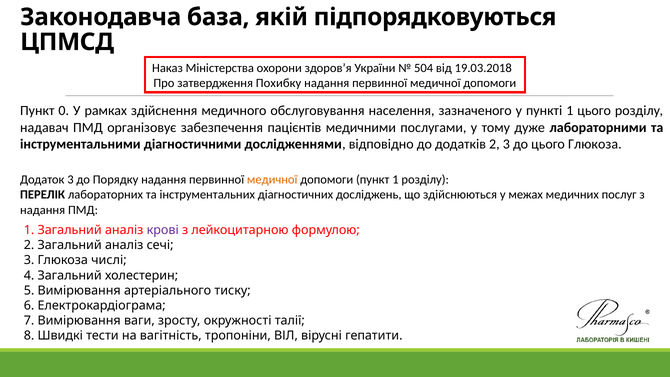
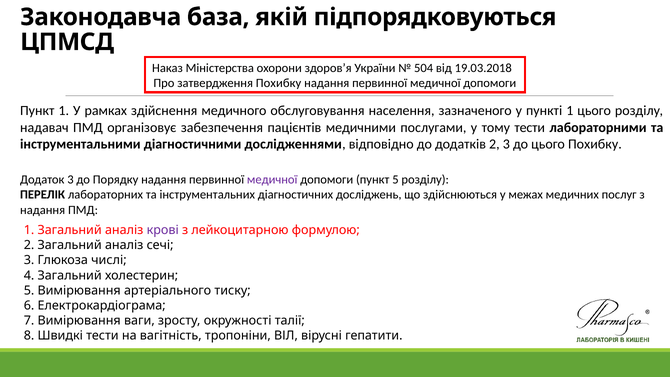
Пункт 0: 0 -> 1 (64, 111)
тому дуже: дуже -> тести (530, 128)
цього Глюкоза: Глюкоза -> Похибку (595, 144)
медичної colour: orange -> purple (272, 180)
пункт 1: 1 -> 5 (395, 180)
